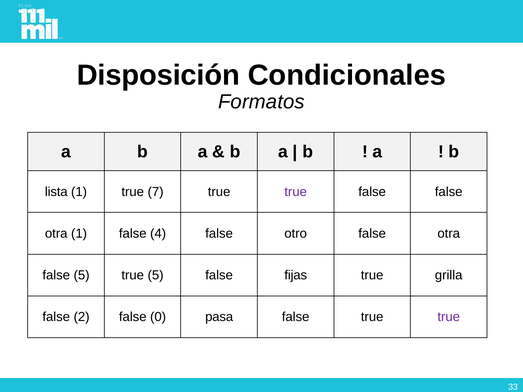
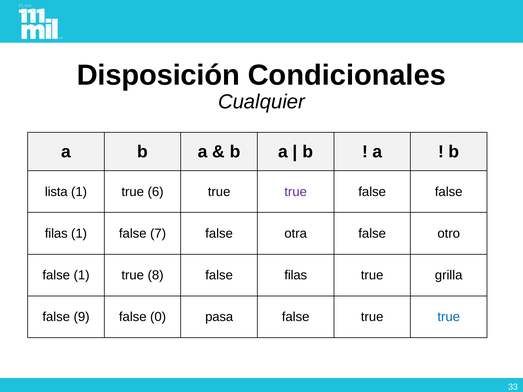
Formatos: Formatos -> Cualquier (261, 102)
7: 7 -> 6 (156, 192)
otra: otra -> filas (56, 234)
4: 4 -> 7 (158, 234)
otro: otro -> otra (296, 234)
otra: otra -> otro (449, 234)
false 5: 5 -> 1 (82, 275)
true 5: 5 -> 8 (156, 275)
fijas: fijas -> filas (296, 275)
2: 2 -> 9 (82, 317)
true colour: purple -> blue (449, 317)
